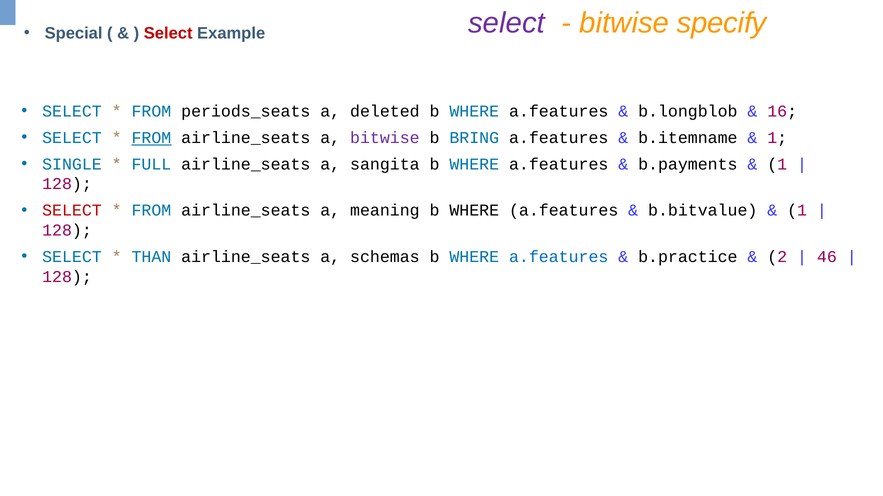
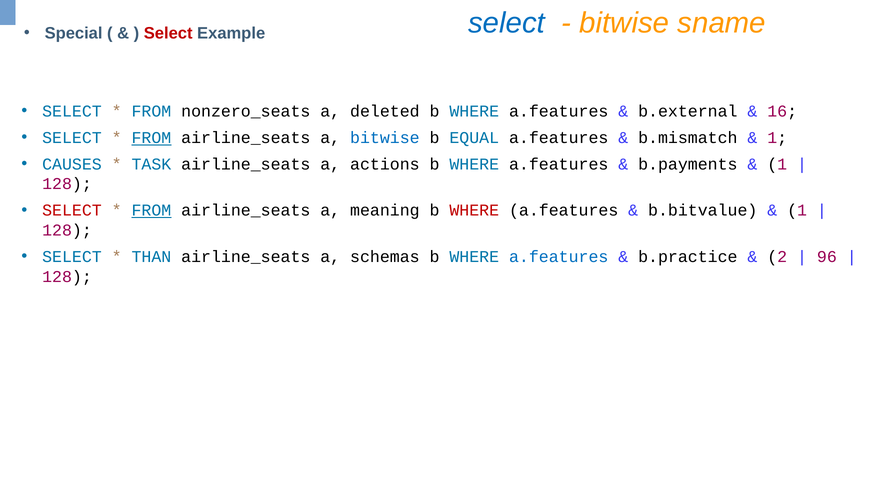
select colour: purple -> blue (507, 23)
specify: specify -> sname (722, 23)
periods_seats: periods_seats -> nonzero_seats (246, 111)
b.longblob: b.longblob -> b.external (688, 111)
bitwise colour: purple -> blue (385, 138)
BRING: BRING -> EQUAL (474, 138)
b.itemname: b.itemname -> b.mismatch (688, 138)
SINGLE: SINGLE -> CAUSES (72, 164)
FULL: FULL -> TASK (151, 164)
sangita: sangita -> actions (385, 164)
FROM underline: none -> present (151, 211)
WHERE colour: black -> red (474, 211)
46: 46 -> 96 (827, 257)
